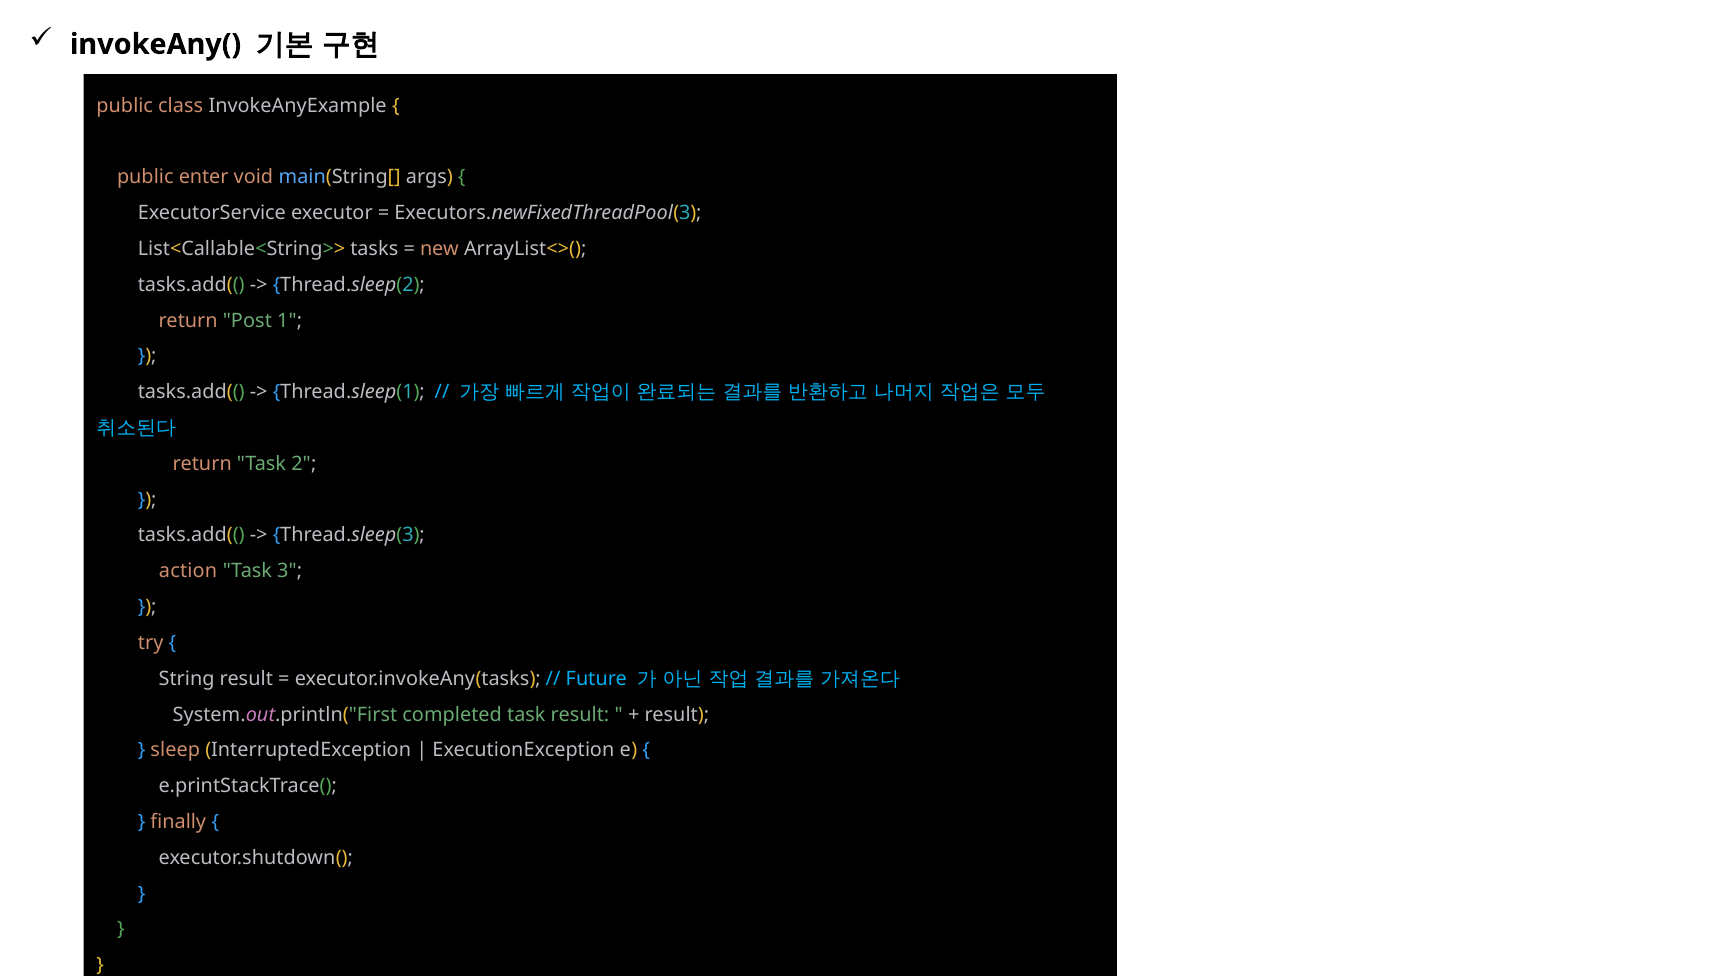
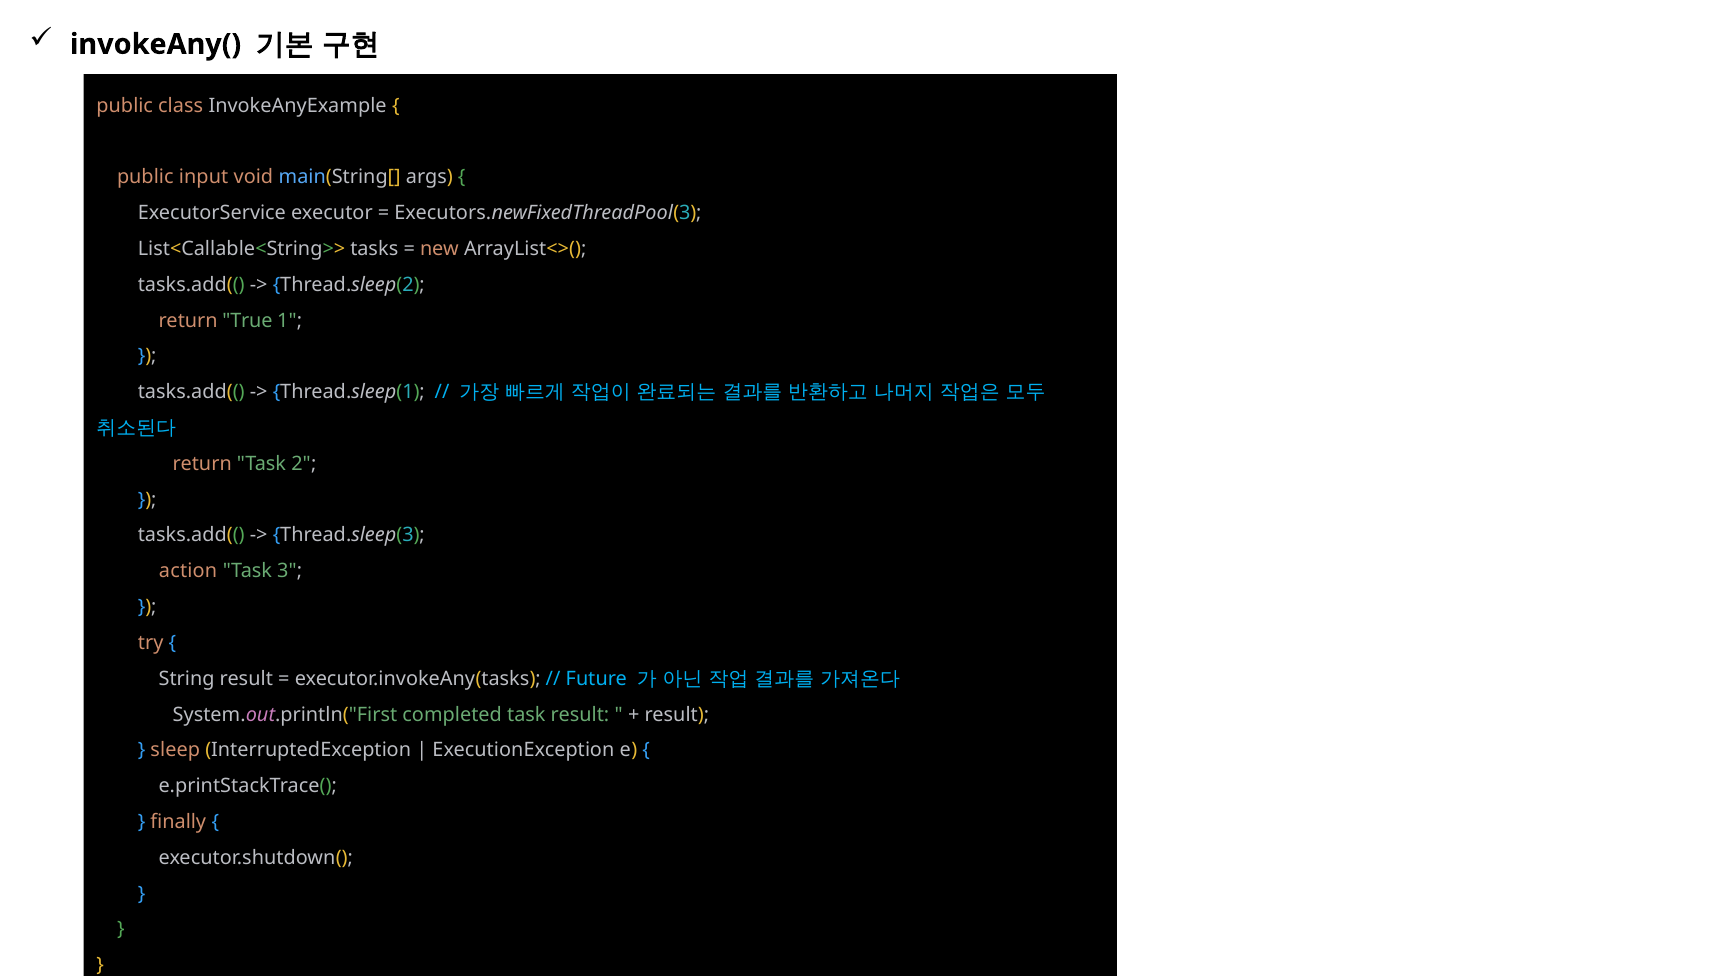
enter: enter -> input (204, 177)
Post: Post -> True (248, 320)
